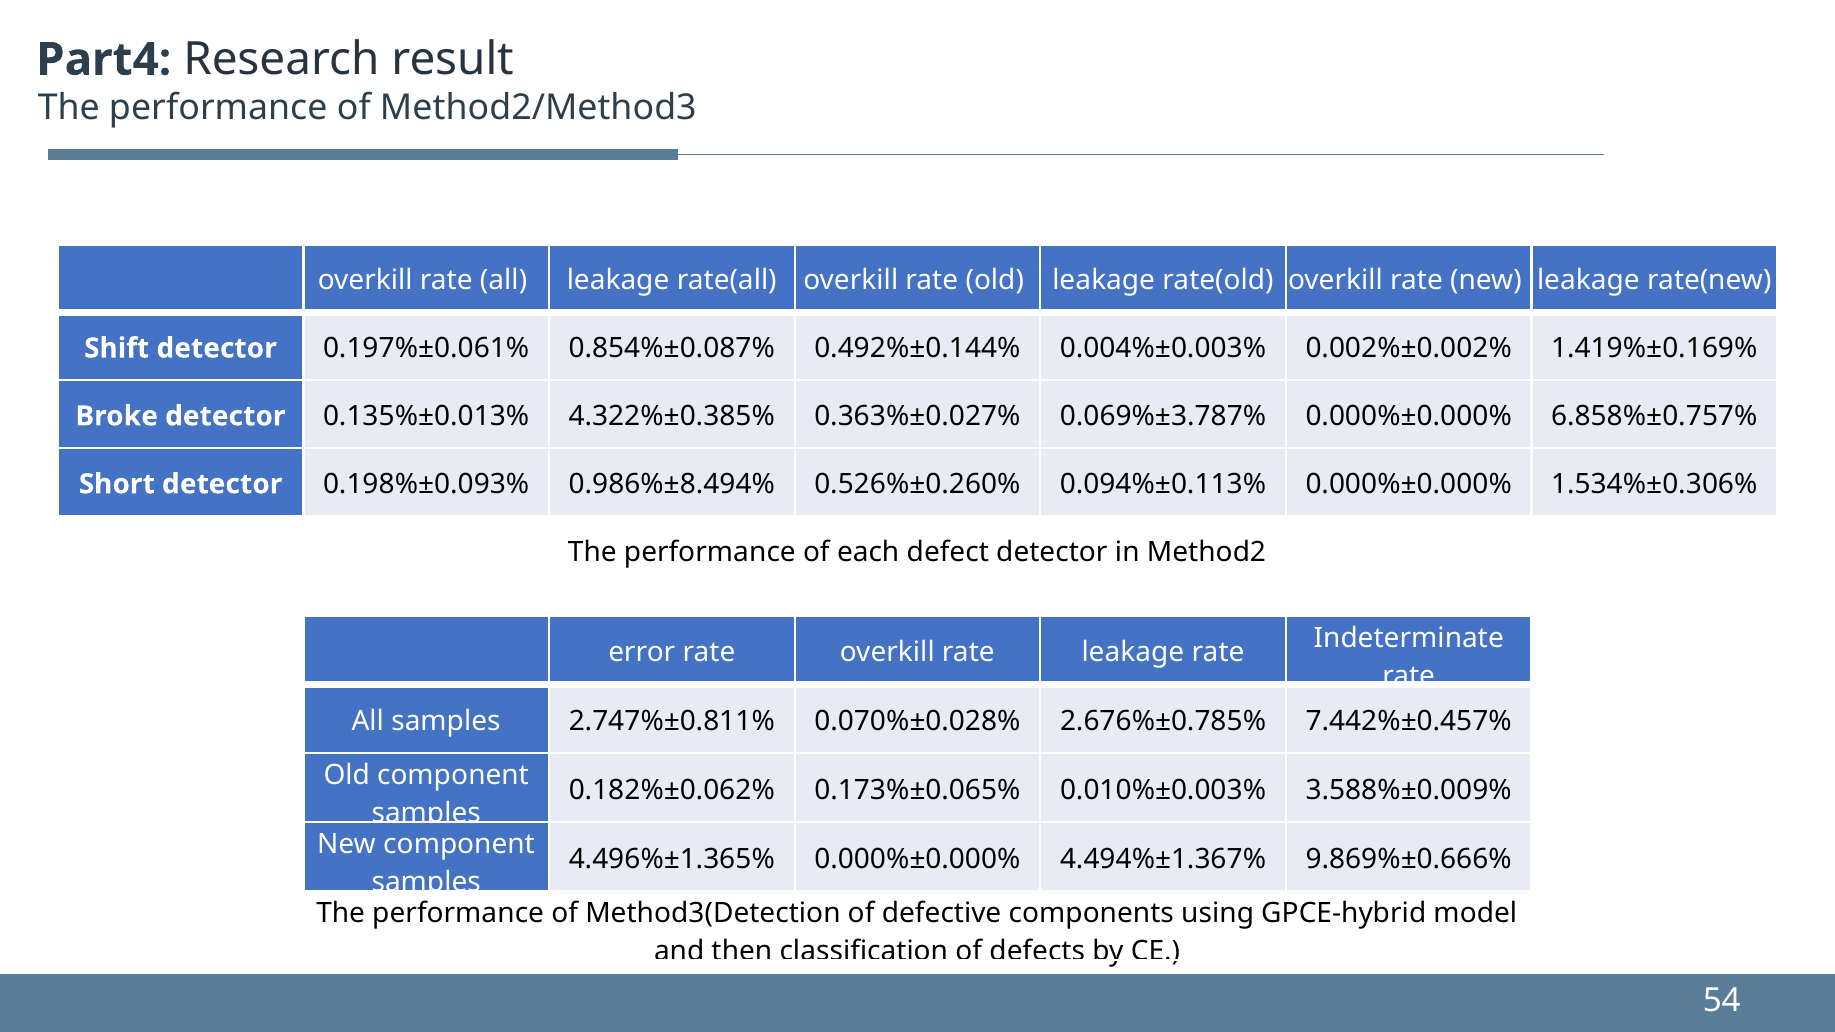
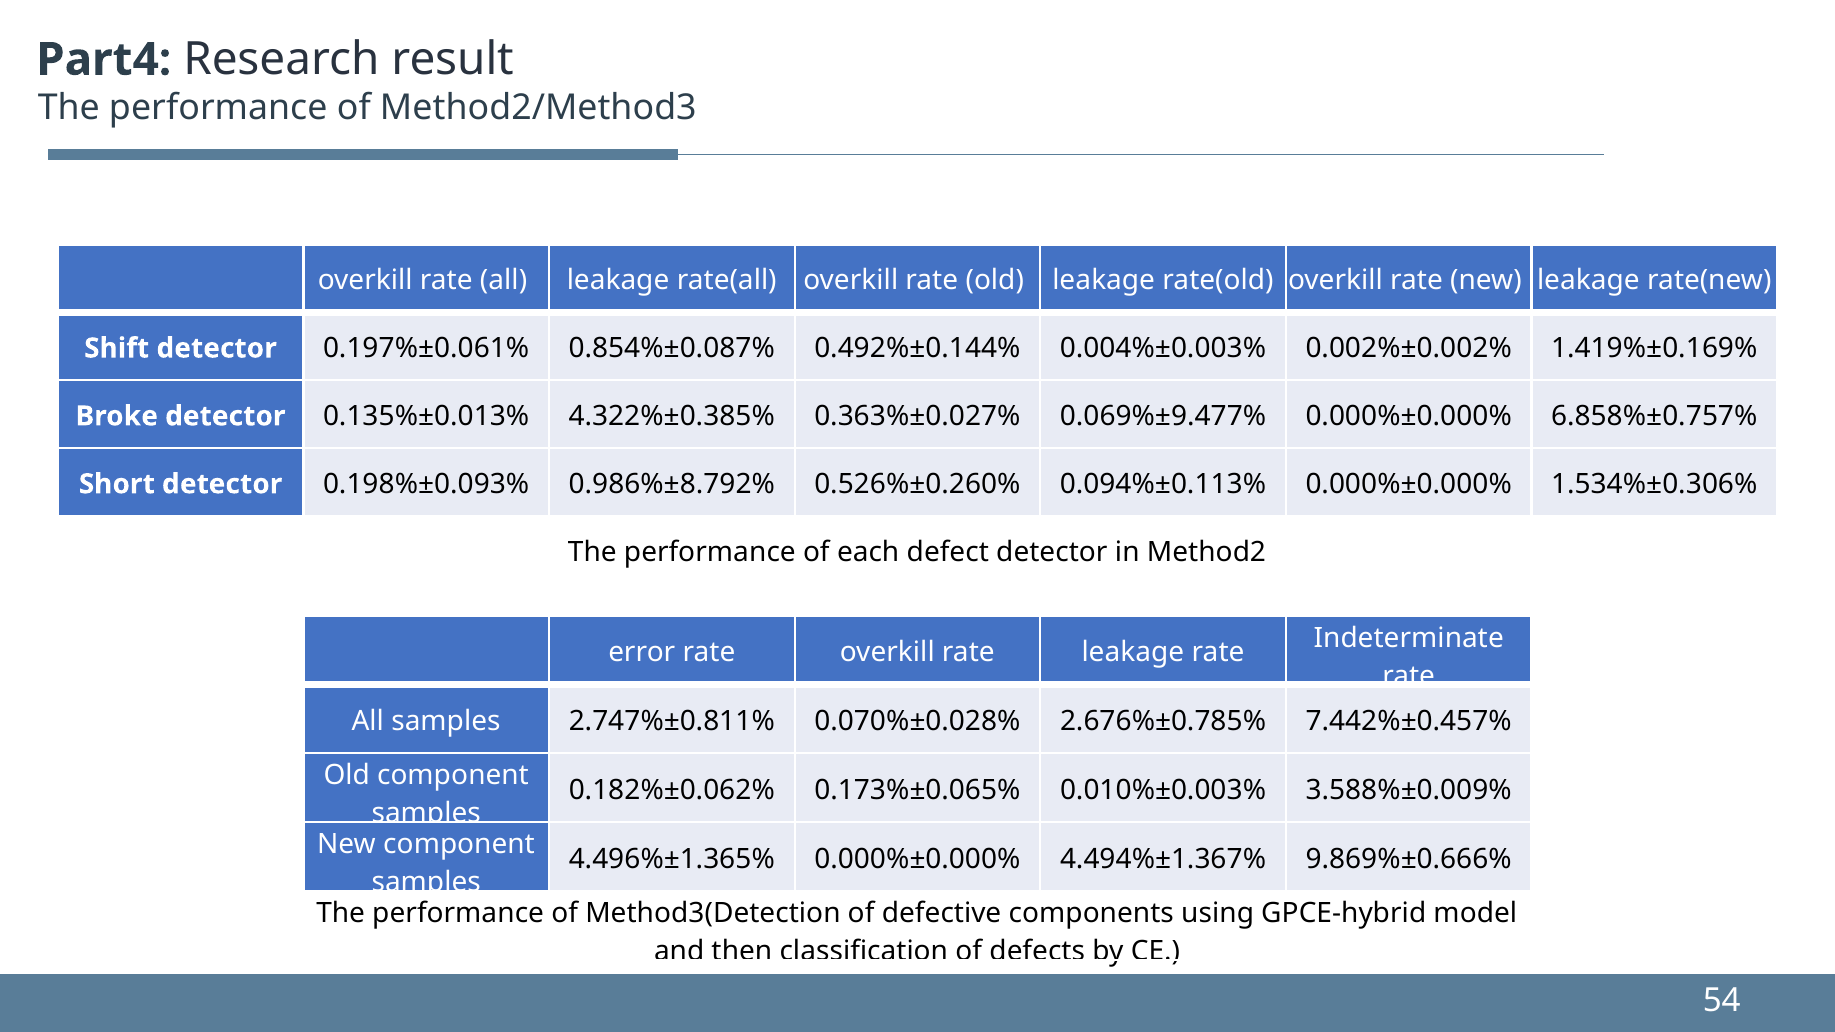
0.069%±3.787%: 0.069%±3.787% -> 0.069%±9.477% (1163, 416)
0.986%±8.494%: 0.986%±8.494% -> 0.986%±8.792% (672, 484)
